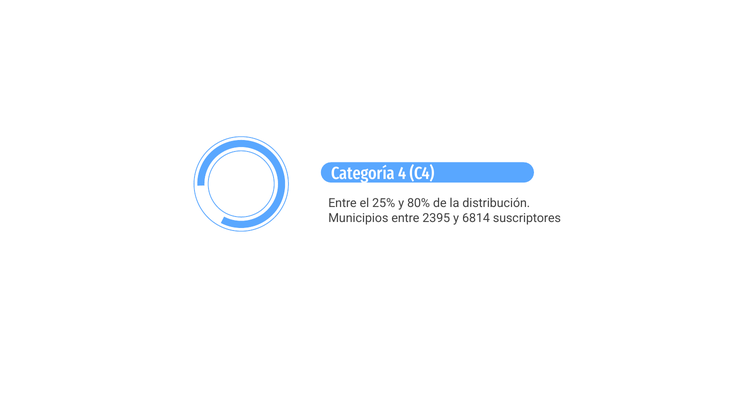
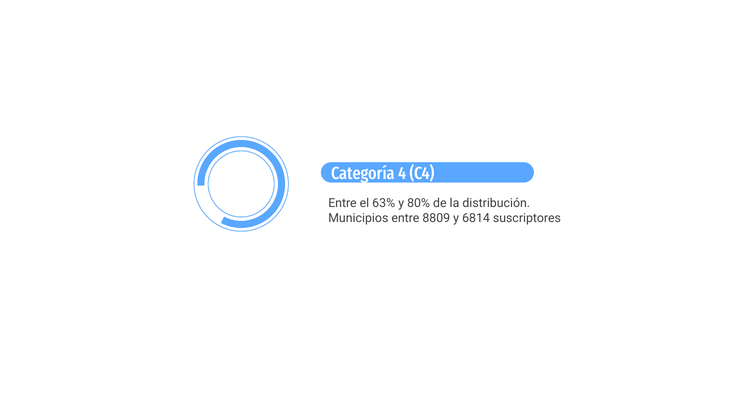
25%: 25% -> 63% (384, 203)
2395: 2395 -> 8809 (436, 218)
